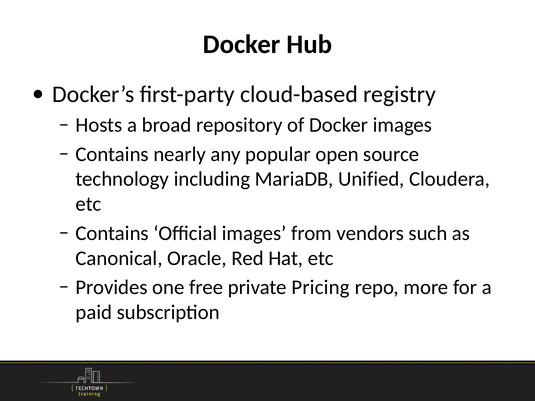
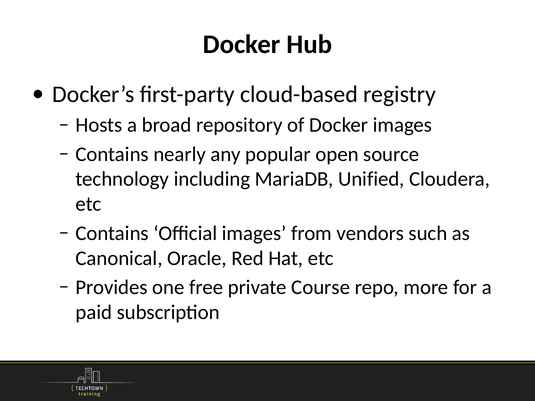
Pricing: Pricing -> Course (321, 288)
